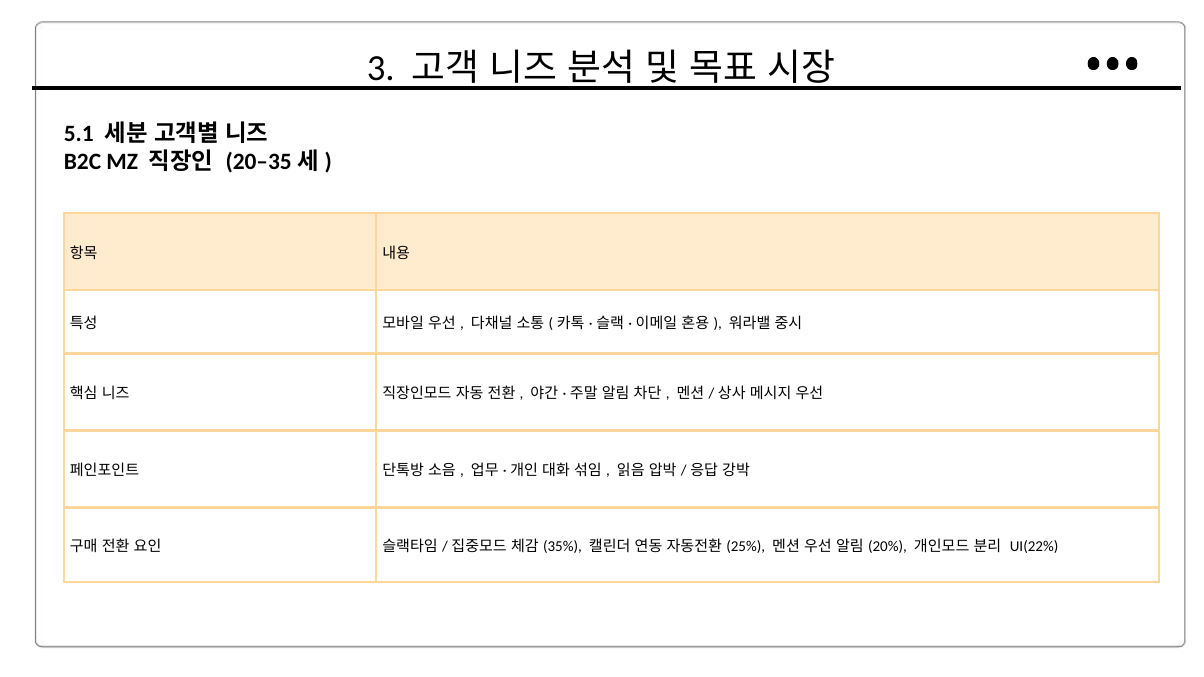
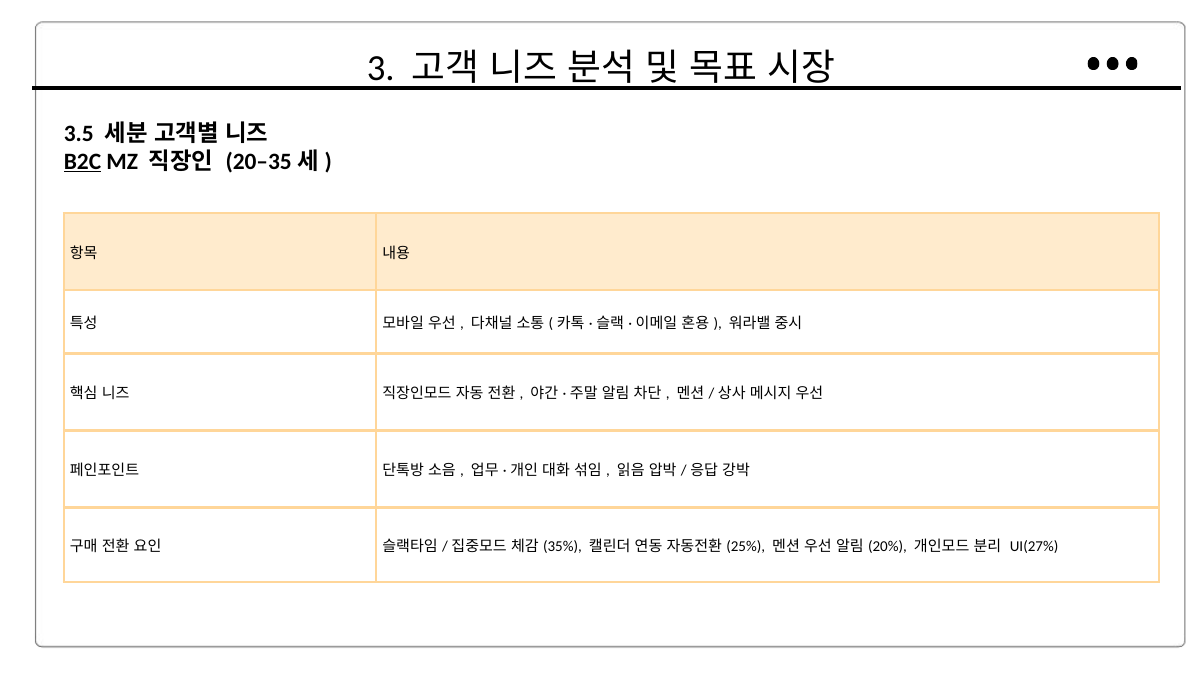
5.1: 5.1 -> 3.5 (79, 134)
B2C underline: none -> present (83, 162)
UI(22%: UI(22% -> UI(27% (1034, 546)
